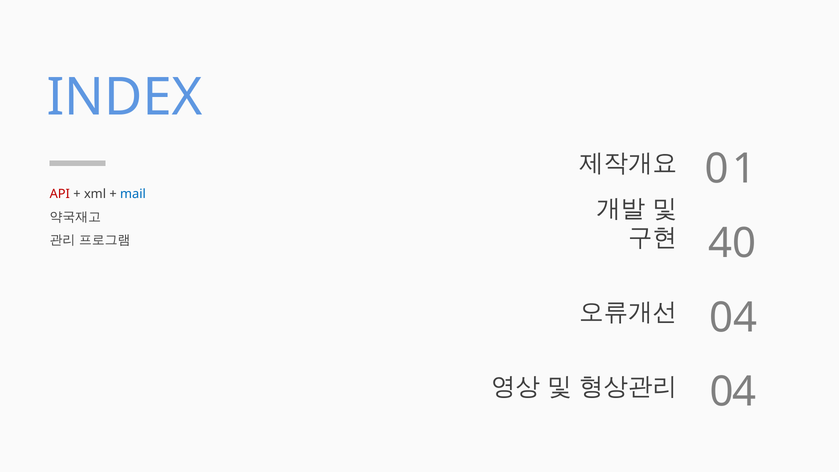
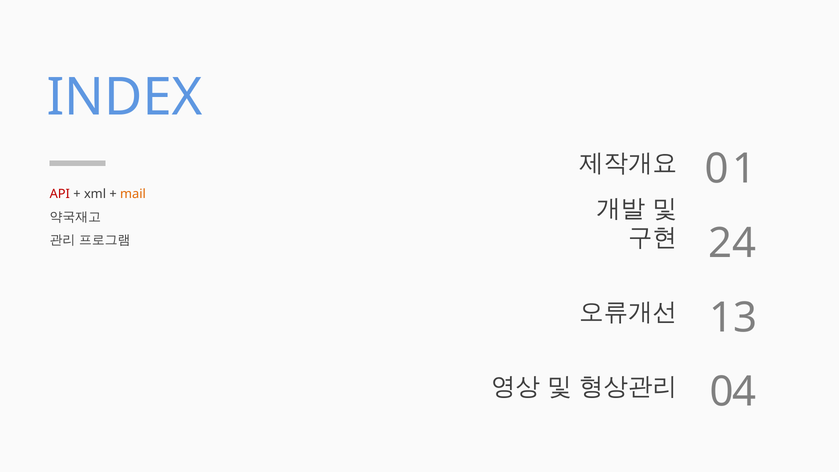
mail colour: blue -> orange (133, 194)
40: 40 -> 24 (732, 243)
04: 04 -> 13 (733, 318)
